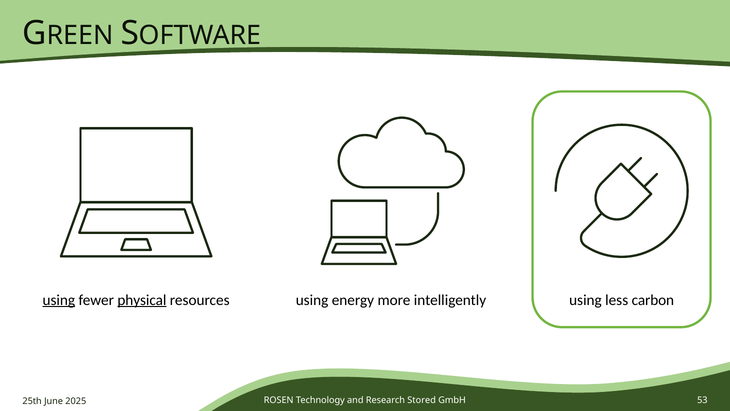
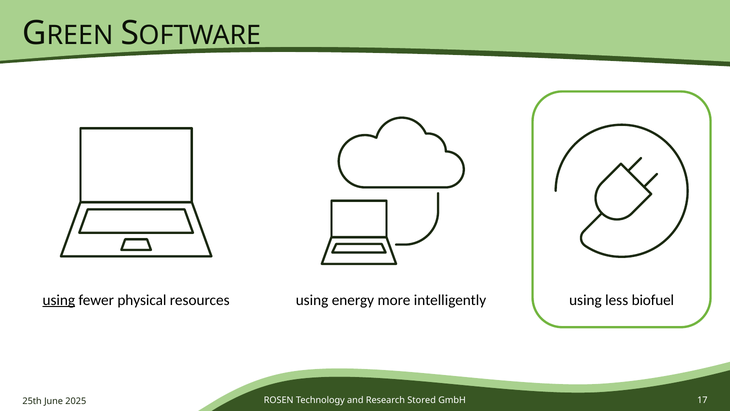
physical underline: present -> none (142, 300)
carbon: carbon -> biofuel (653, 300)
53: 53 -> 17 (702, 400)
